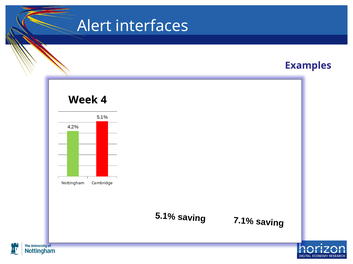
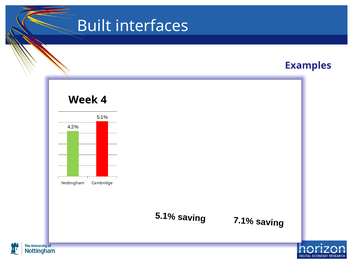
Alert: Alert -> Built (94, 26)
